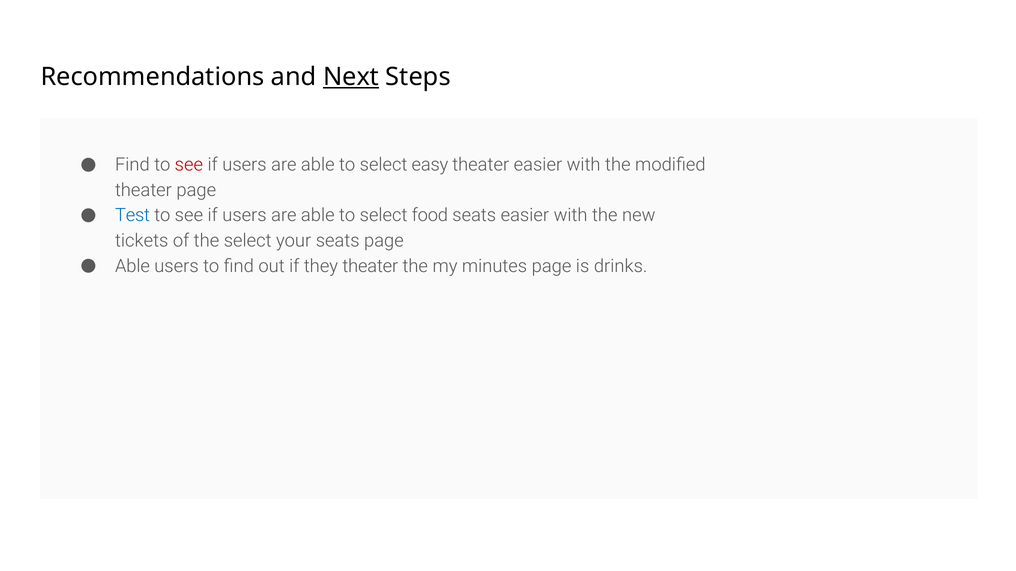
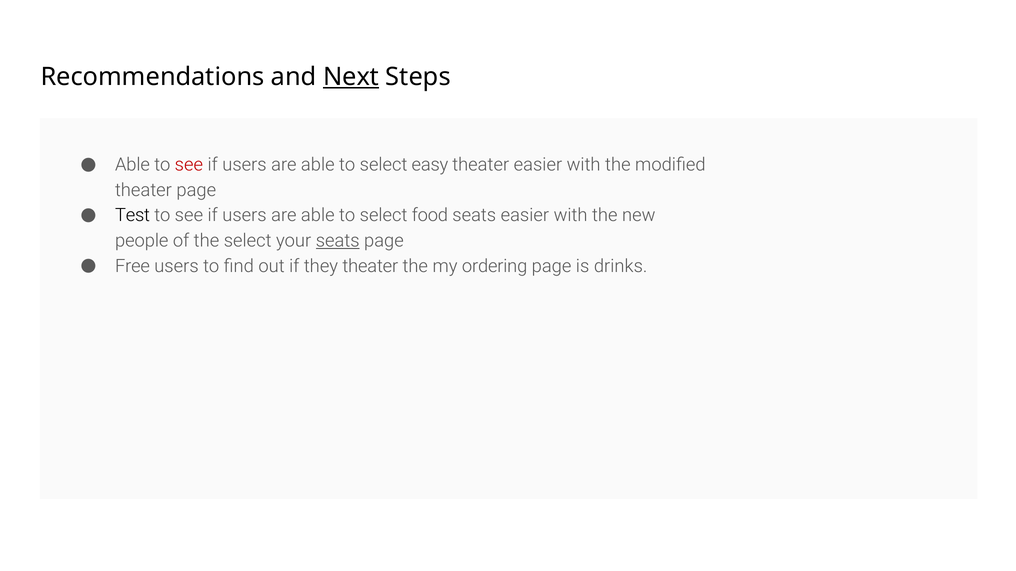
Find: Find -> Able (132, 165)
Test colour: blue -> black (132, 216)
tickets: tickets -> people (142, 241)
seats underline: none -> present (338, 241)
Able: Able -> Free (132, 266)
minutes: minutes -> ordering (495, 266)
